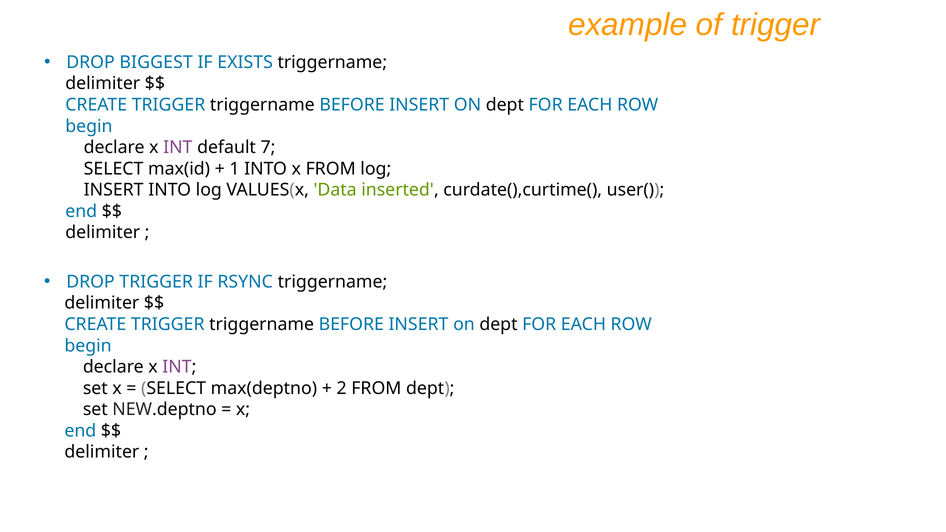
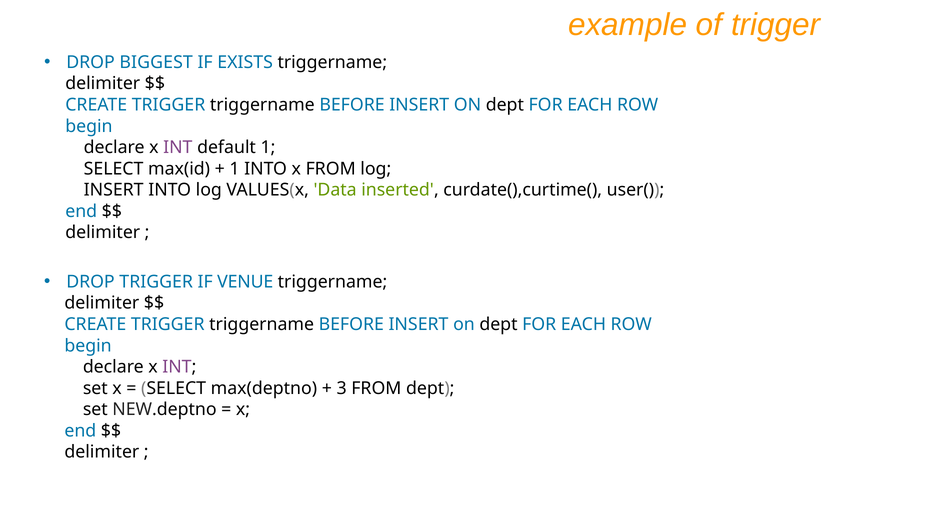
default 7: 7 -> 1 (268, 147)
RSYNC: RSYNC -> VENUE (245, 282)
2: 2 -> 3 (342, 388)
